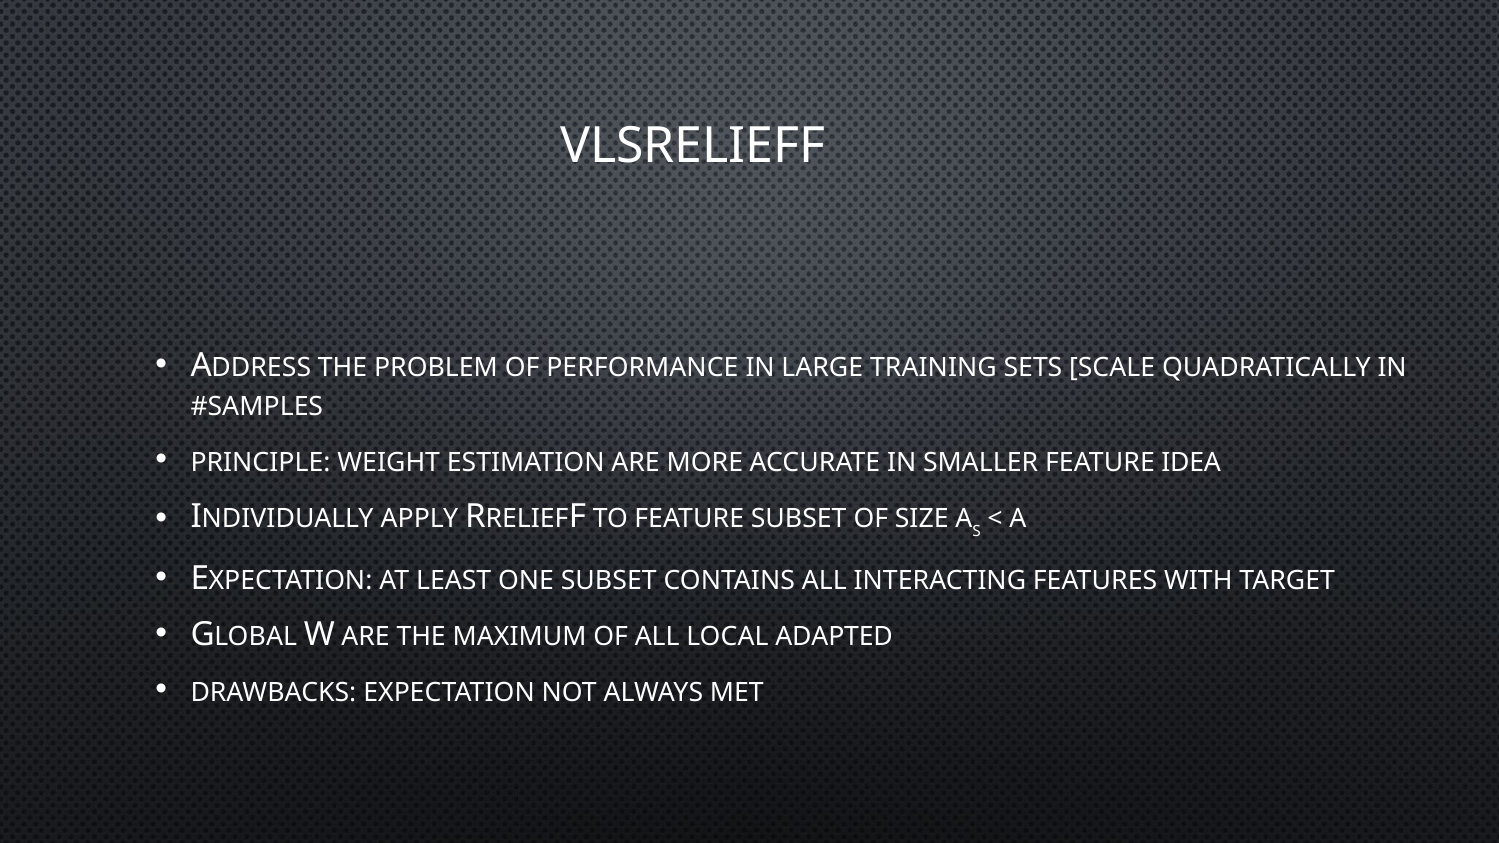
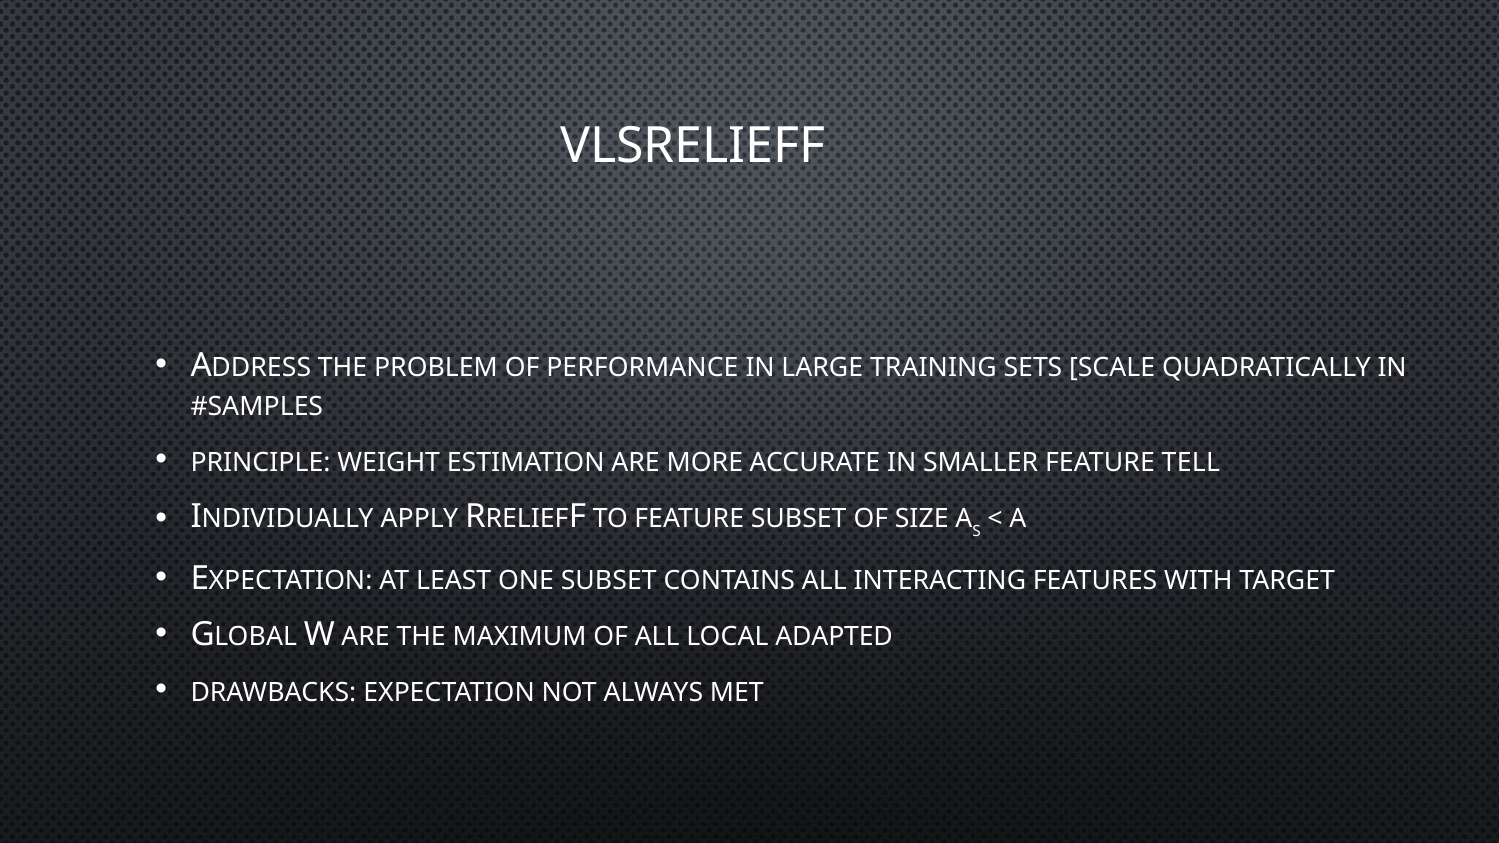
IDEA: IDEA -> TELL (1191, 463)
